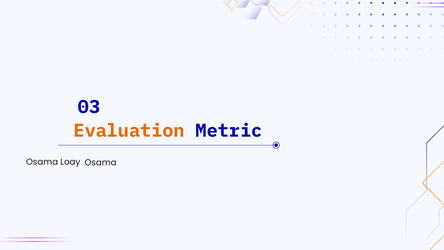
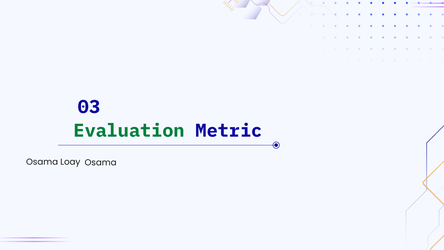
Evaluation colour: orange -> green (129, 131)
